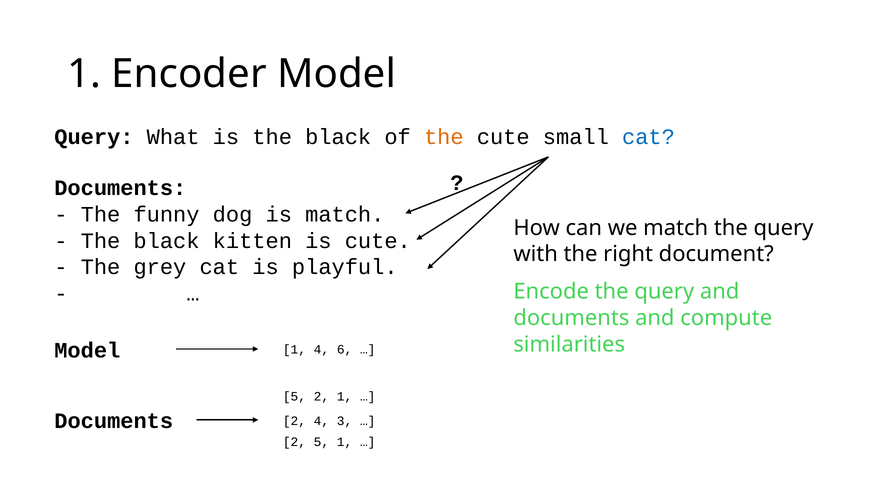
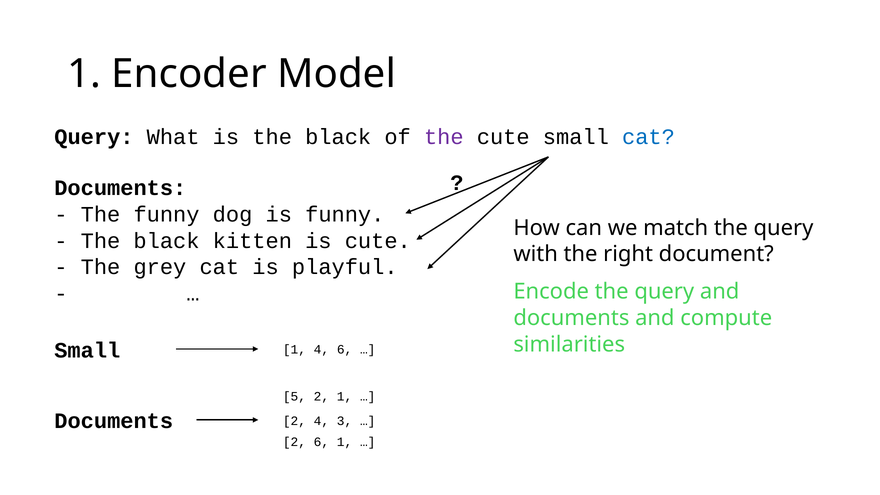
the colour: orange -> purple (444, 137)
is match: match -> funny (345, 214)
Model: Model -> Small (87, 350)
2 5: 5 -> 6 (321, 442)
